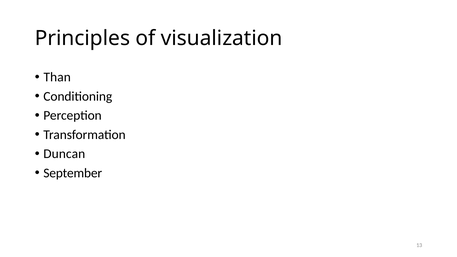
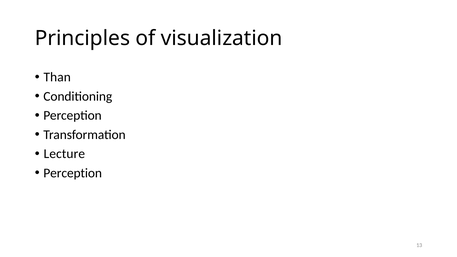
Duncan: Duncan -> Lecture (64, 154)
September: September -> Perception (73, 173)
